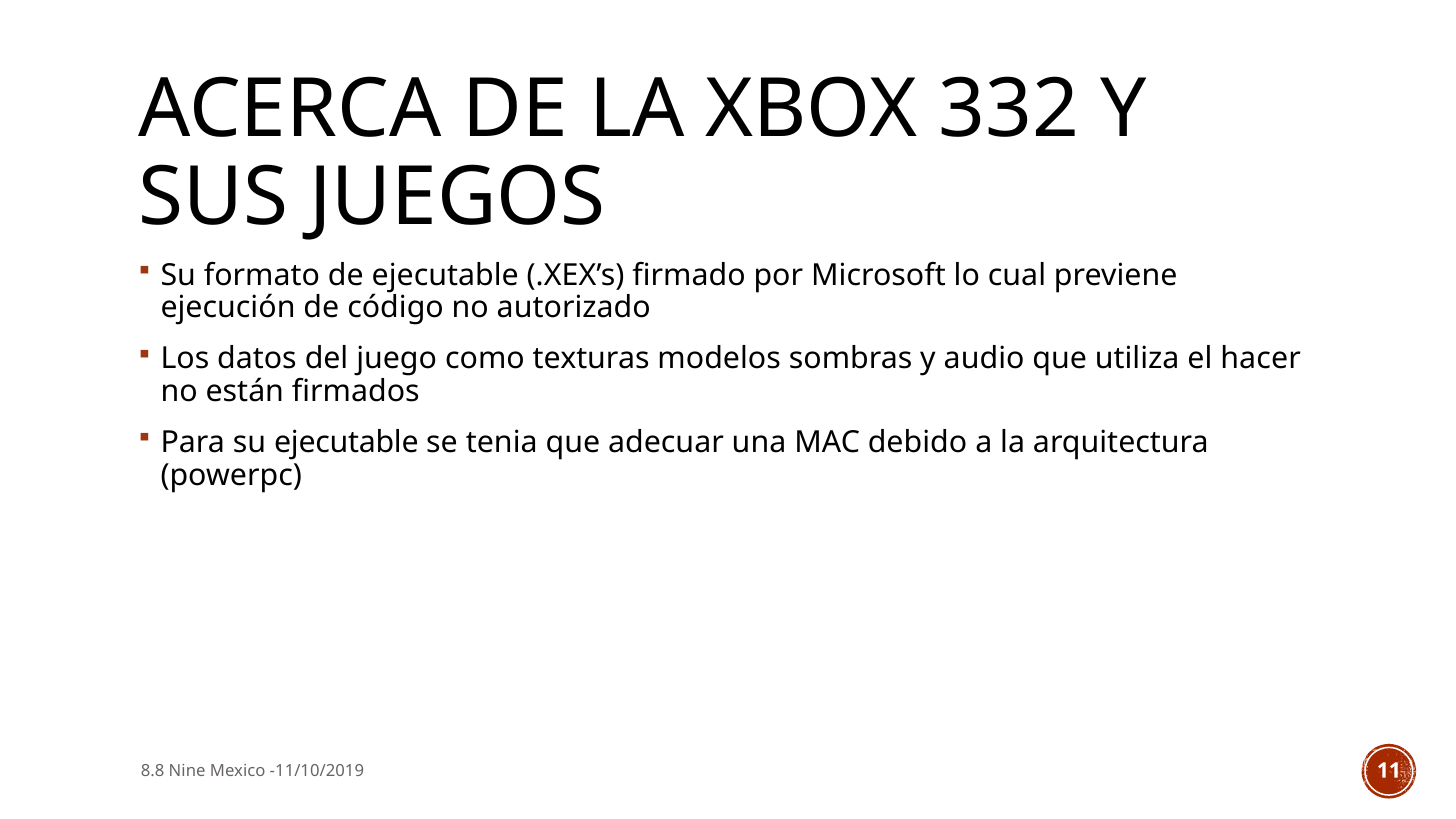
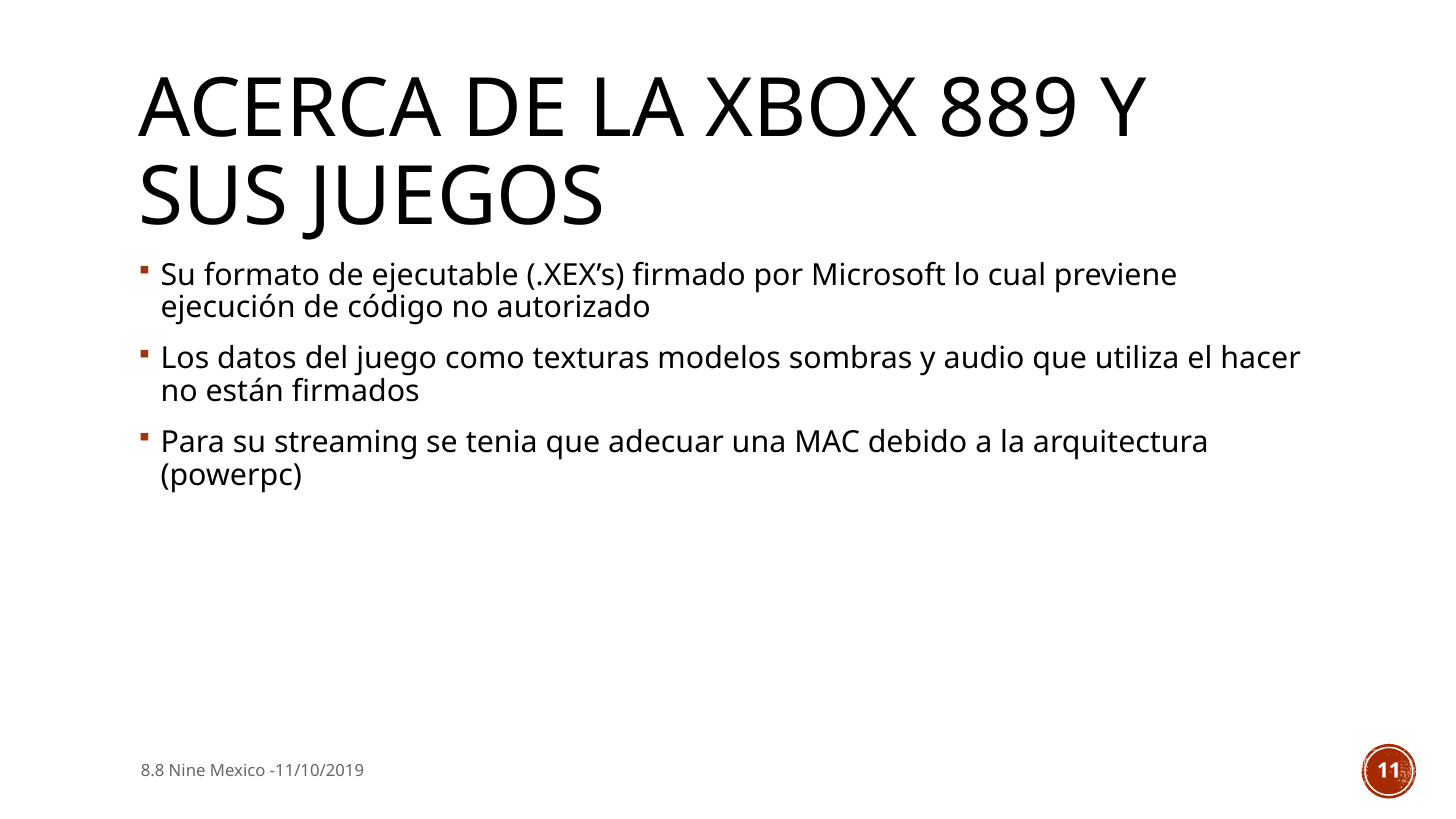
332: 332 -> 889 (1009, 109)
su ejecutable: ejecutable -> streaming (346, 442)
